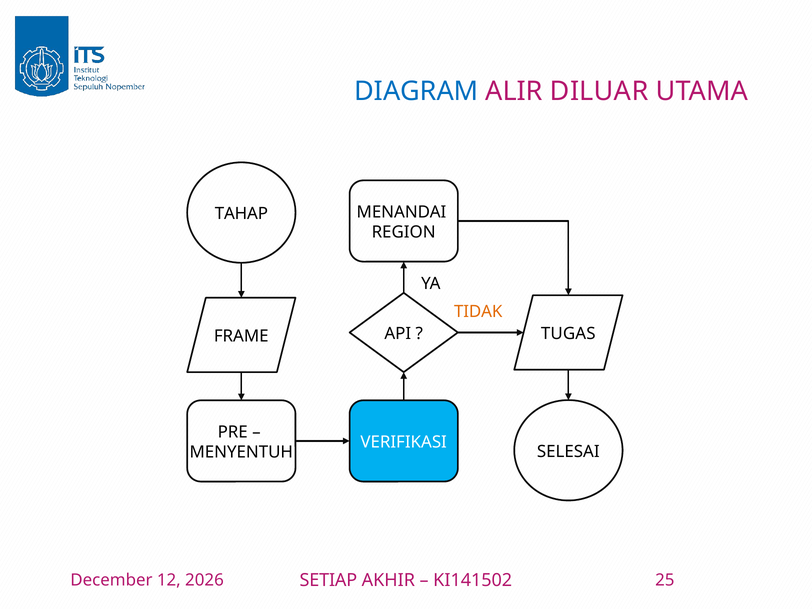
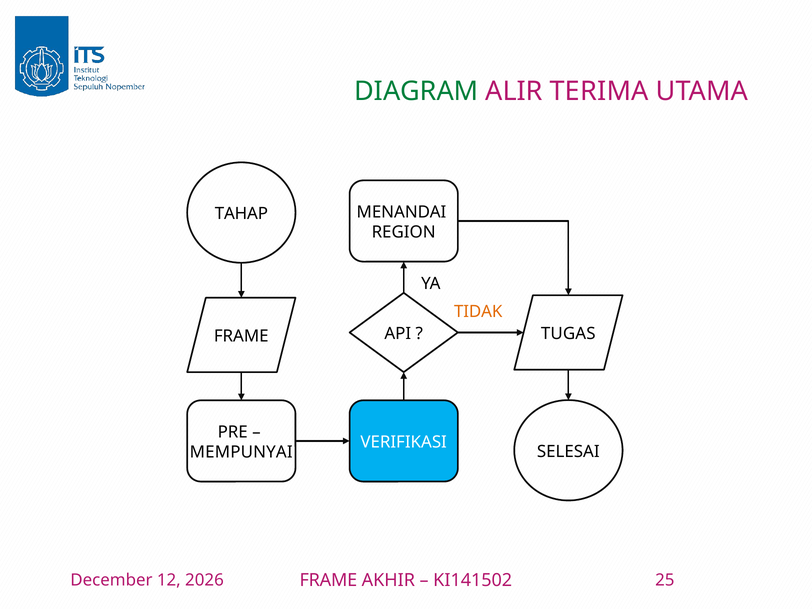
DIAGRAM colour: blue -> green (416, 91)
DILUAR: DILUAR -> TERIMA (599, 91)
MENYENTUH: MENYENTUH -> MEMPUNYAI (241, 452)
SETIAP: SETIAP -> FRAME (328, 580)
